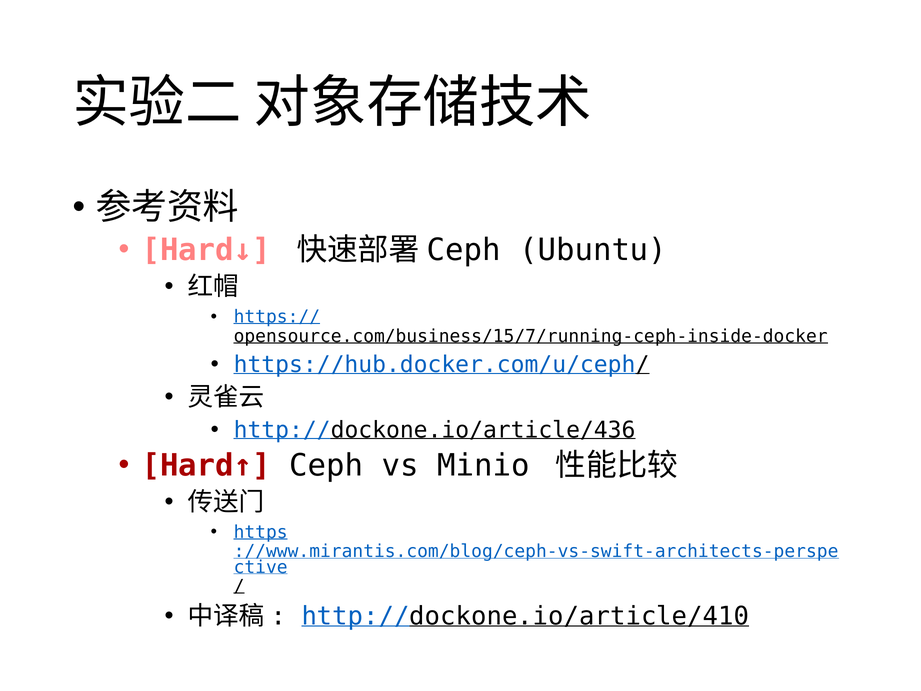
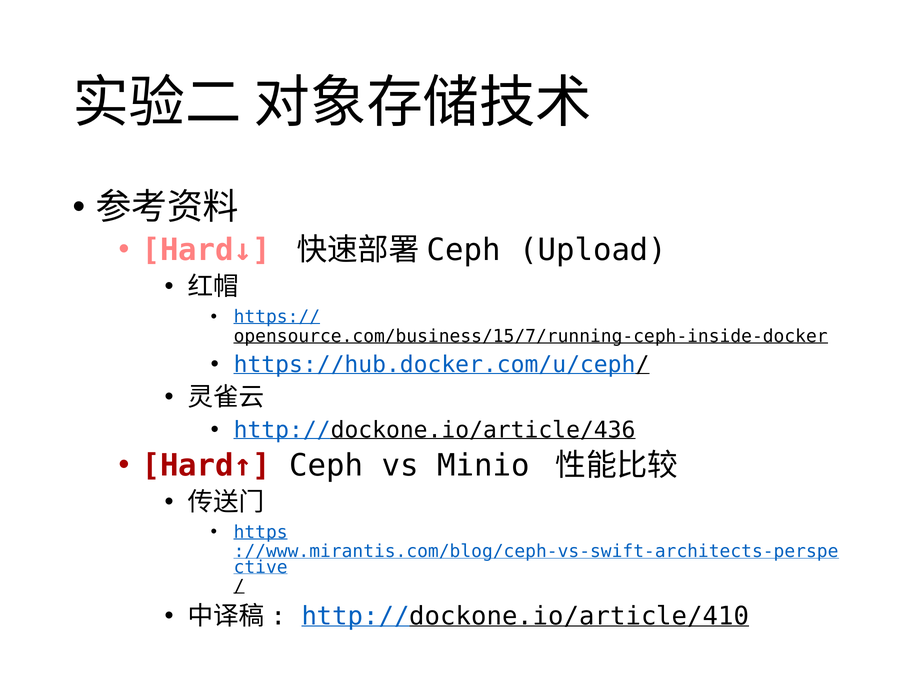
Ubuntu: Ubuntu -> Upload (593, 250)
